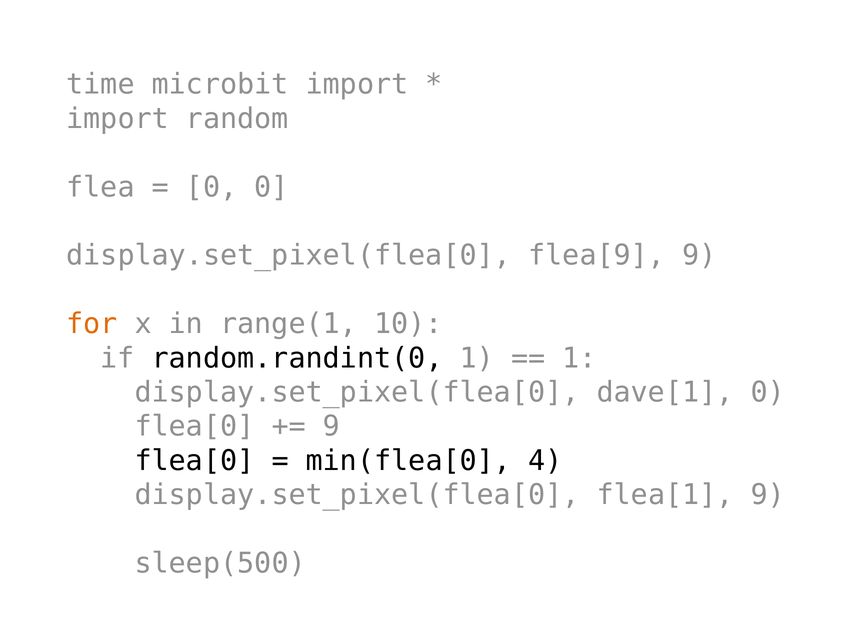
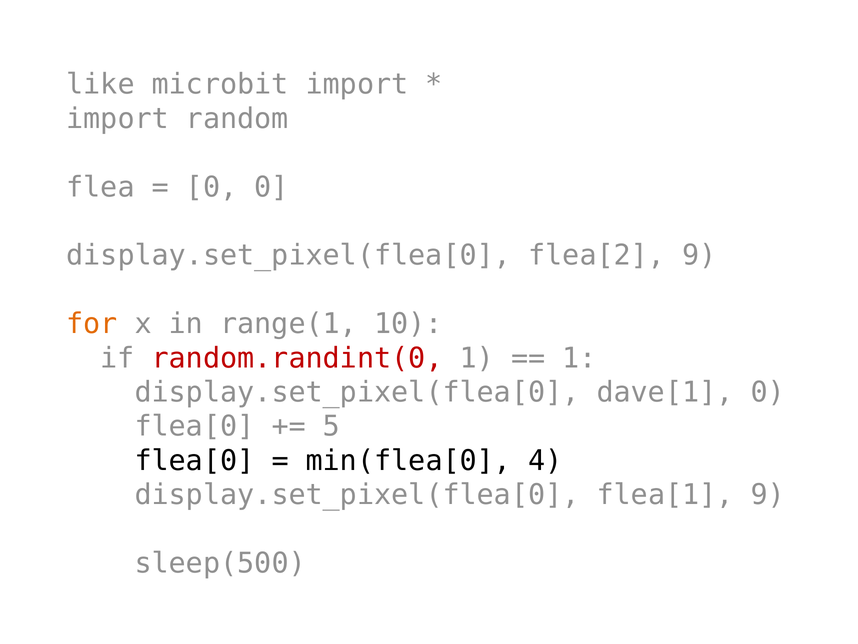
time: time -> like (100, 84)
flea[9: flea[9 -> flea[2 (597, 255)
random.randint(0 colour: black -> red (297, 358)
9: 9 -> 5 (331, 426)
